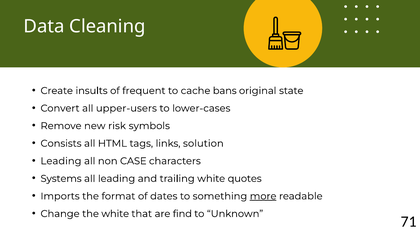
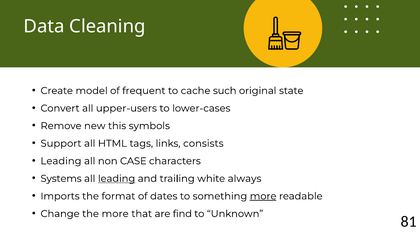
insults: insults -> model (92, 91)
bans: bans -> such (225, 91)
risk: risk -> this (117, 126)
Consists: Consists -> Support (61, 144)
solution: solution -> consists (203, 144)
leading underline: none -> present (117, 179)
quotes: quotes -> always (245, 179)
the white: white -> more (115, 214)
71: 71 -> 81 (409, 222)
